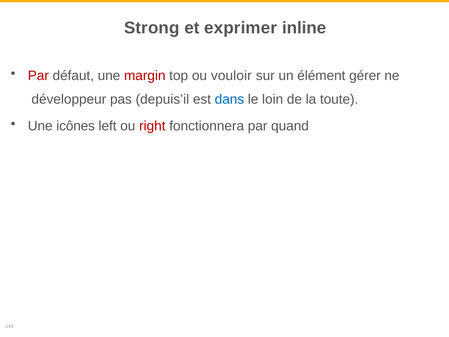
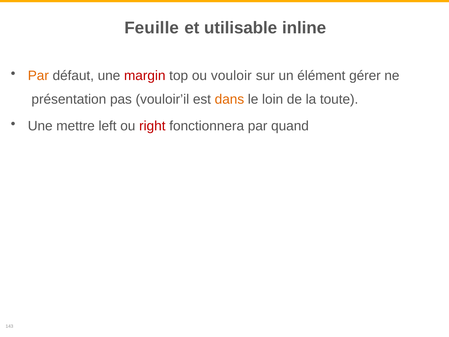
Strong: Strong -> Feuille (152, 28)
exprimer: exprimer -> utilisable (241, 28)
Par colour: red -> orange (38, 76)
développeur: développeur -> présentation (69, 99)
depuis’il: depuis’il -> vouloir’il (162, 99)
dans colour: blue -> orange (229, 99)
icônes: icônes -> mettre (76, 126)
